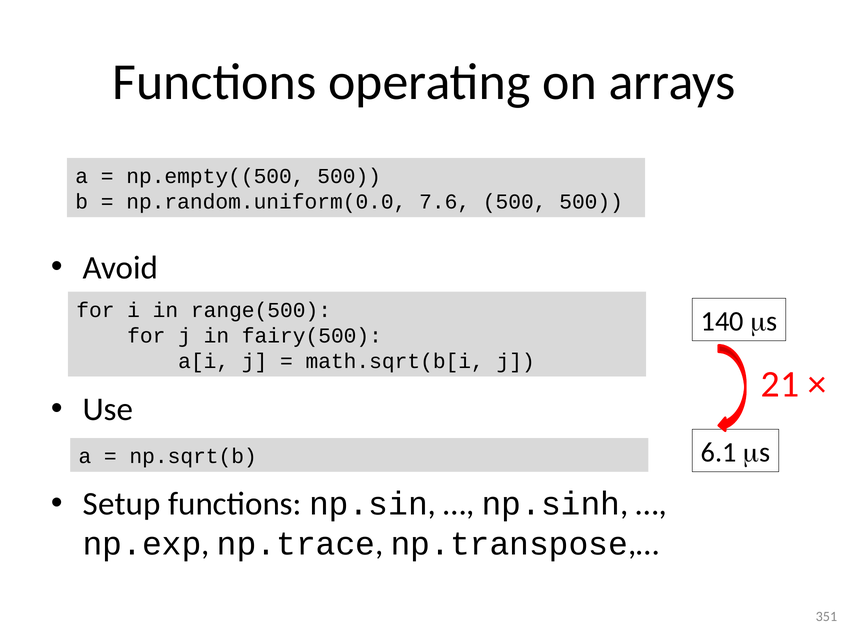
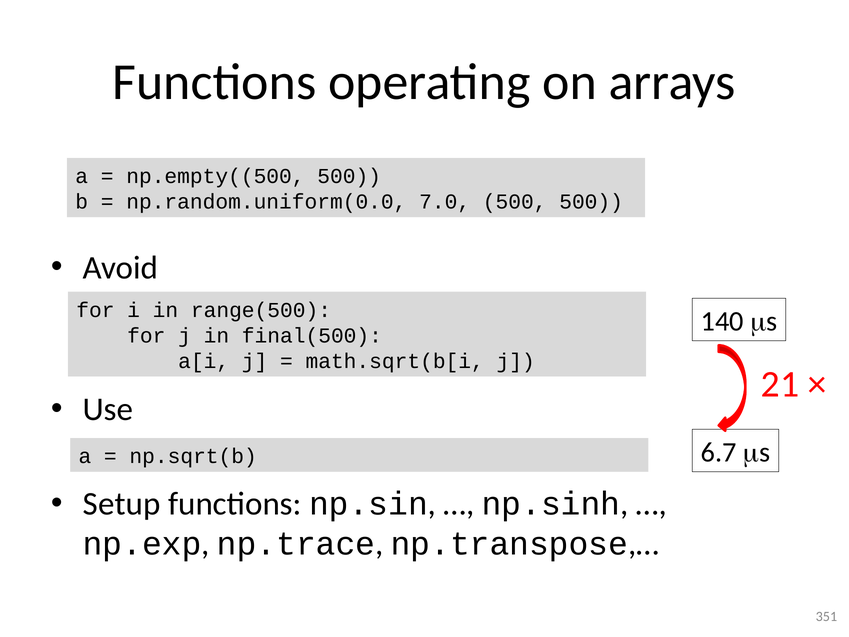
7.6: 7.6 -> 7.0 (445, 202)
fairy(500: fairy(500 -> final(500 (312, 335)
6.1: 6.1 -> 6.7 (719, 452)
